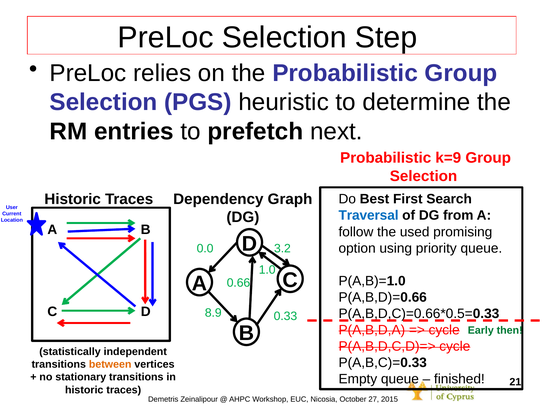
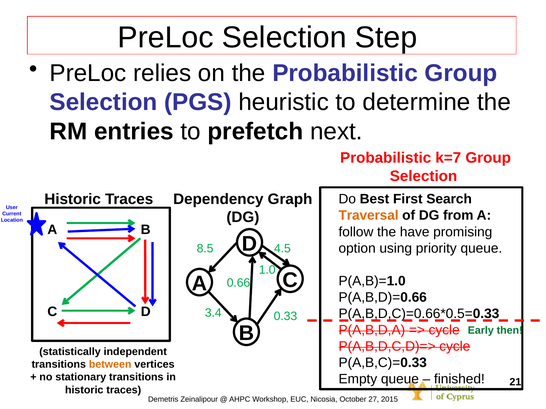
k=9: k=9 -> k=7 (448, 158)
Traversal colour: blue -> orange (369, 216)
used: used -> have (415, 232)
0.0: 0.0 -> 8.5 (205, 249)
3.2: 3.2 -> 4.5 (282, 249)
8.9: 8.9 -> 3.4 (213, 313)
